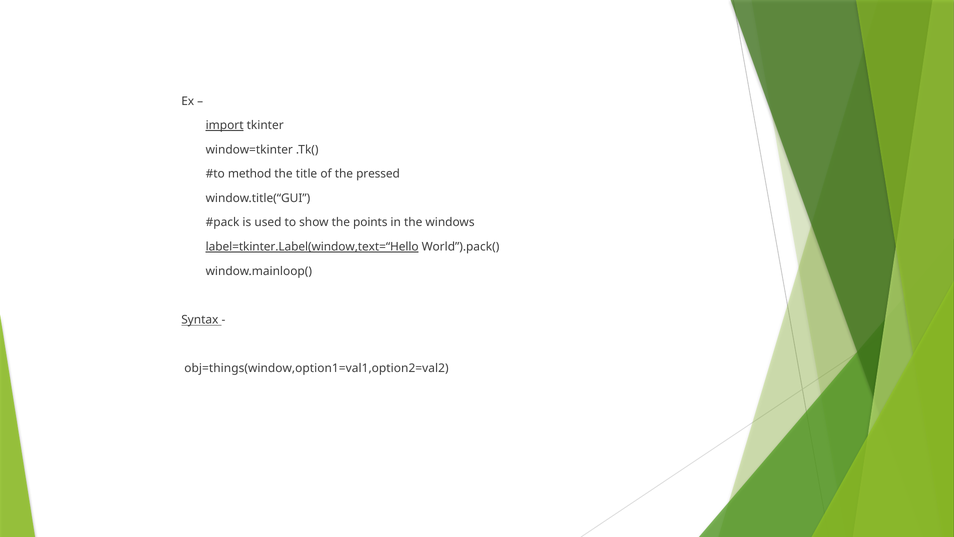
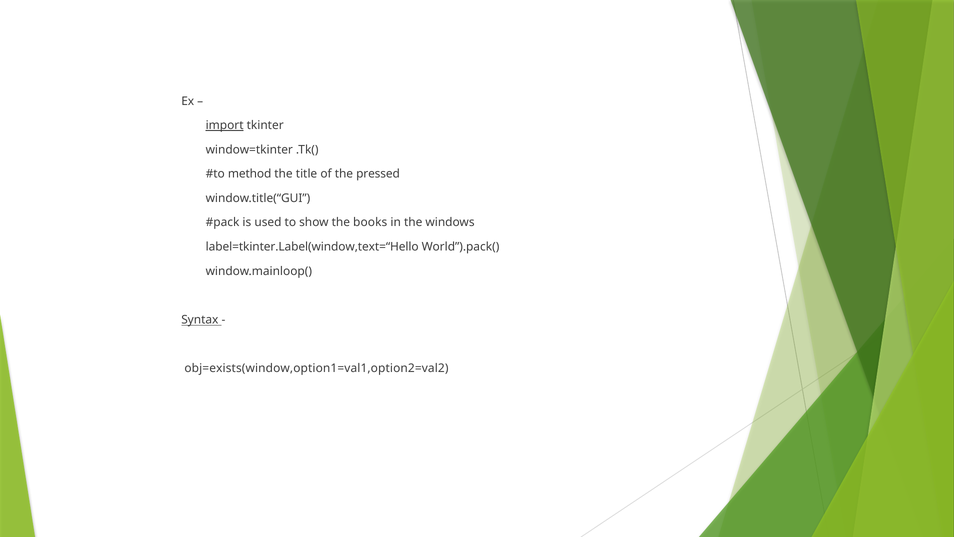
points: points -> books (370, 222)
label=tkinter.Label(window,text=“Hello underline: present -> none (312, 247)
obj=things(window,option1=val1,option2=val2: obj=things(window,option1=val1,option2=val2 -> obj=exists(window,option1=val1,option2=val2 (316, 368)
